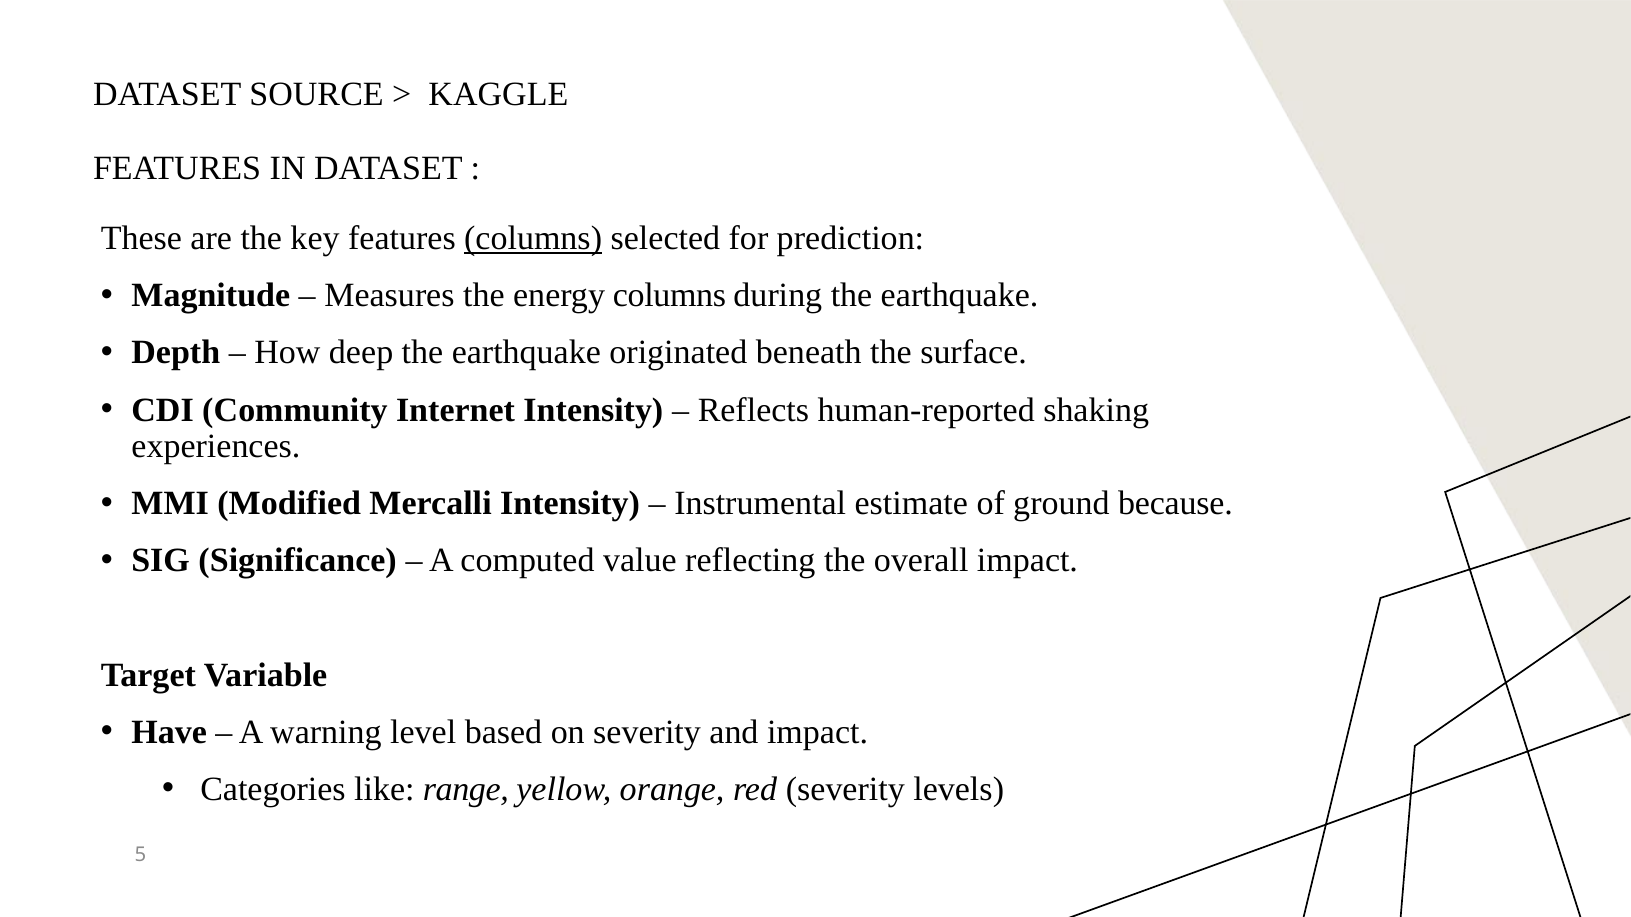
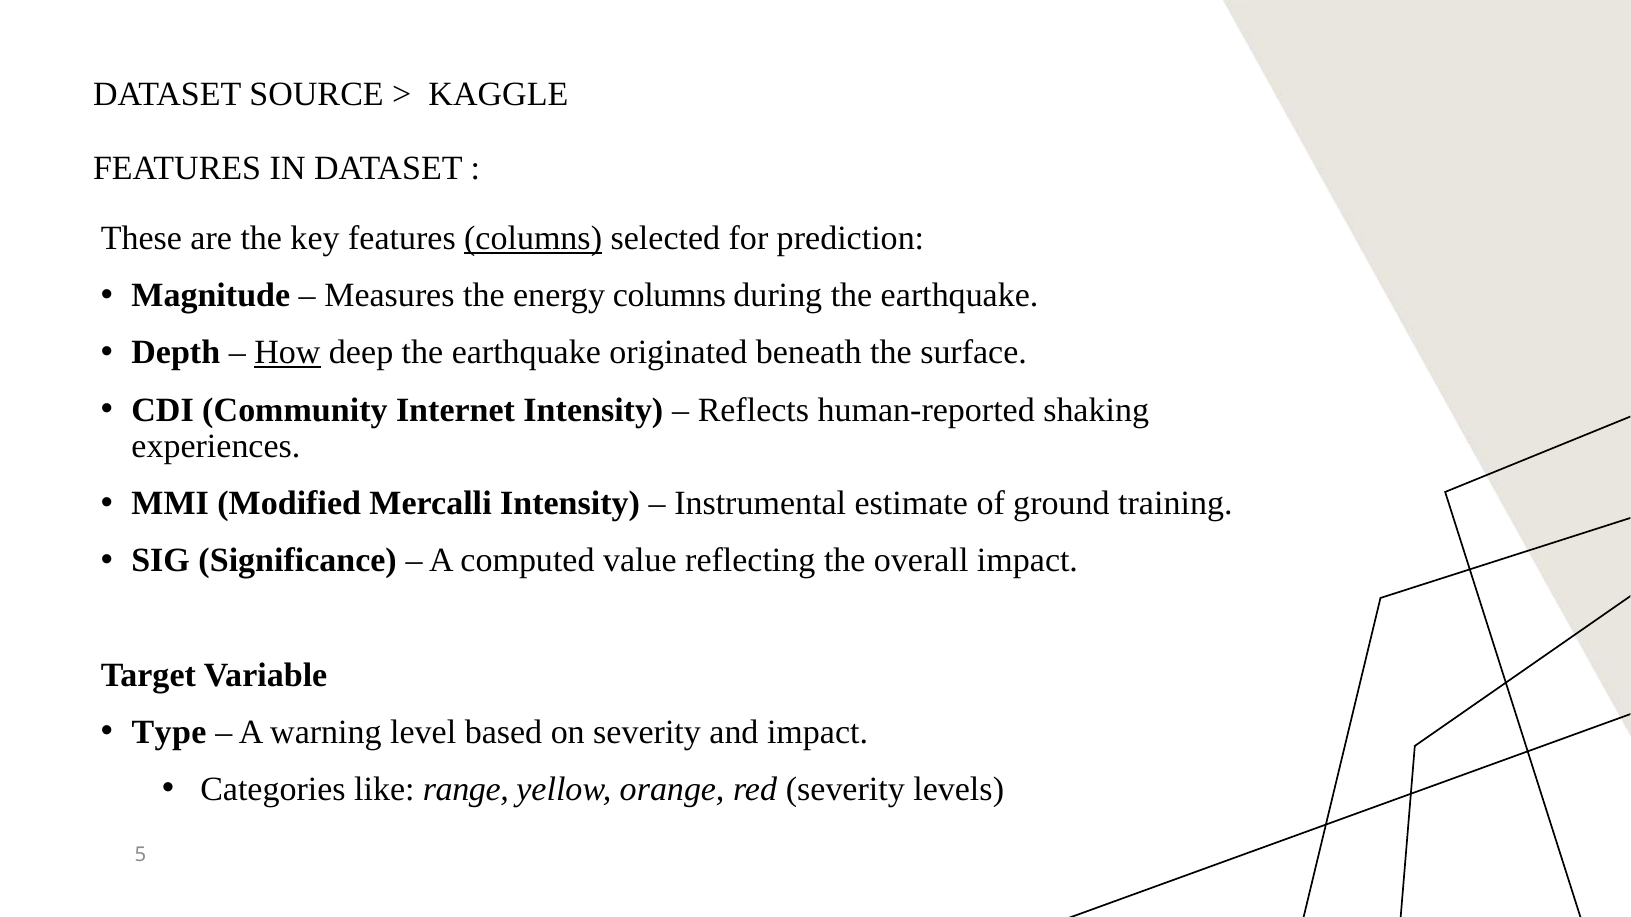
How underline: none -> present (287, 353)
because: because -> training (1175, 504)
Have: Have -> Type (169, 732)
